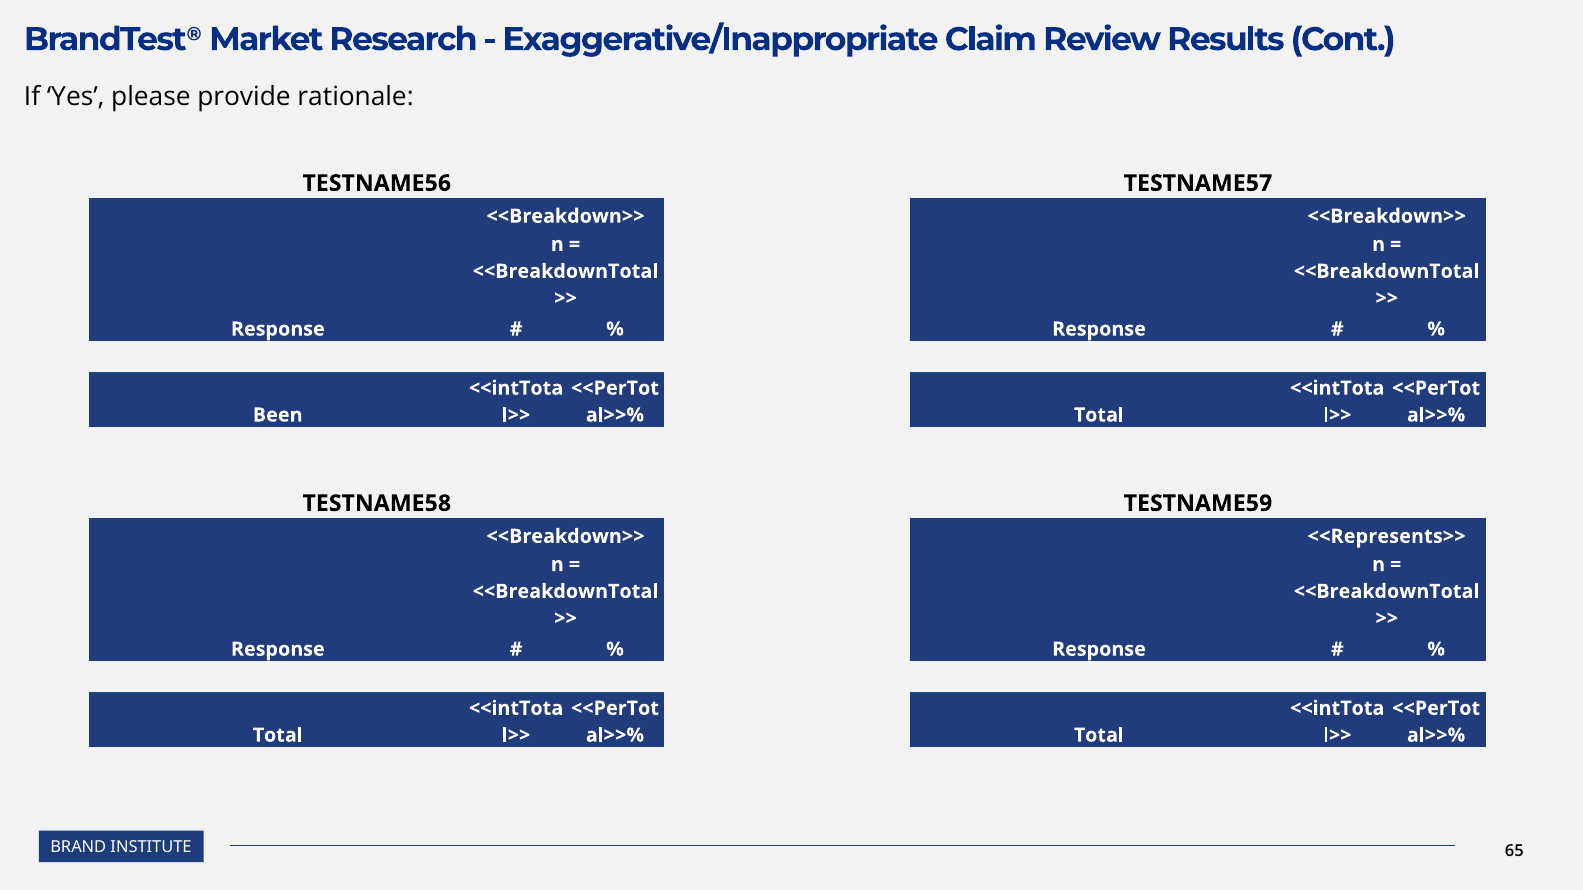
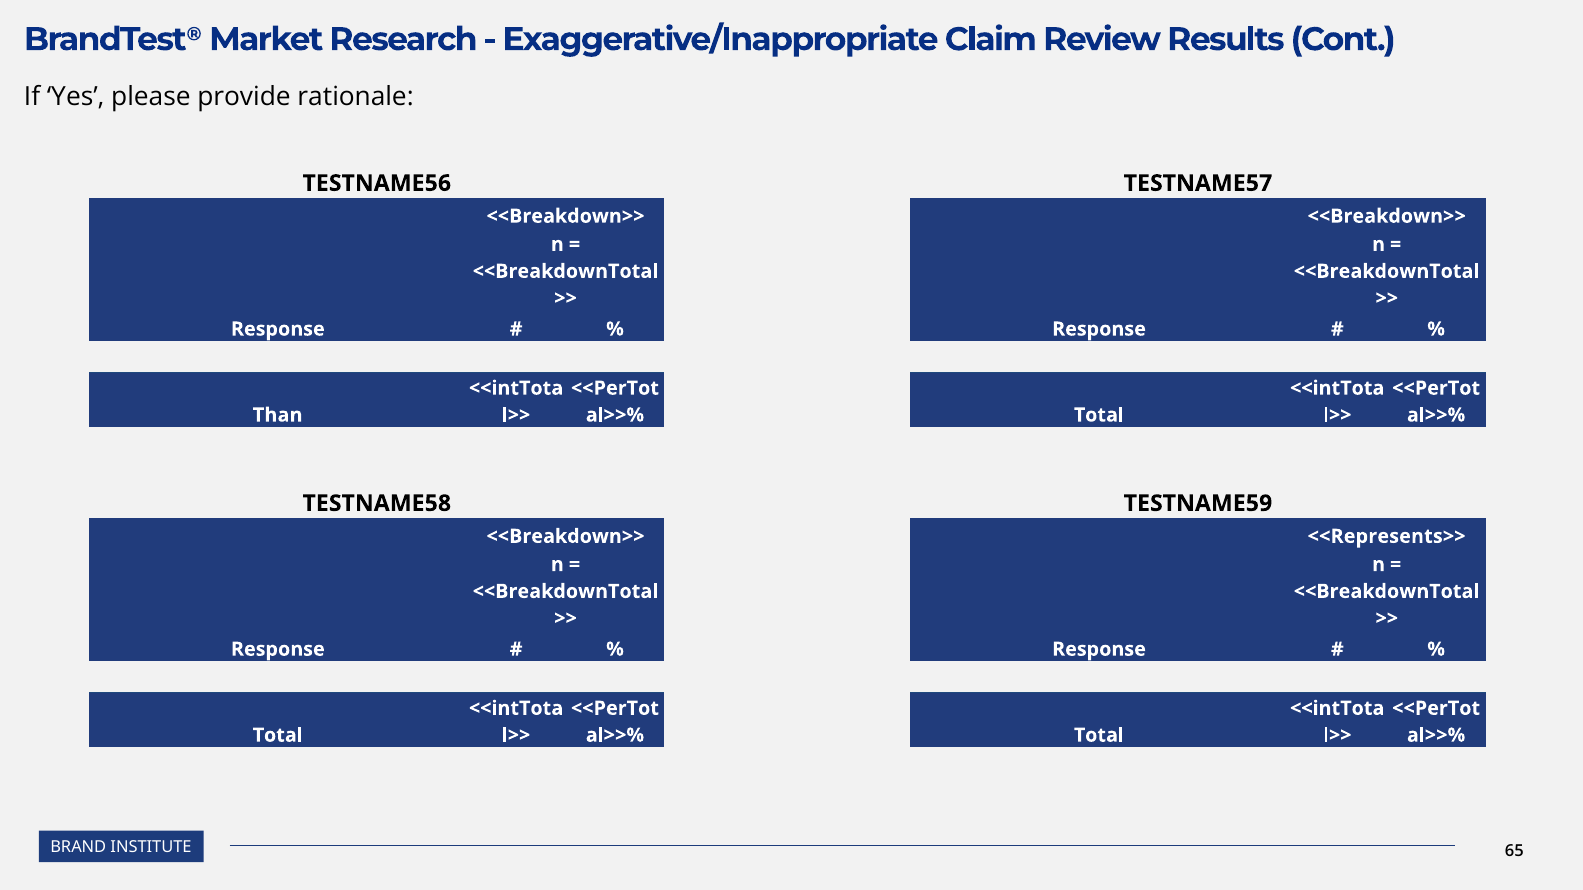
Been: Been -> Than (278, 415)
